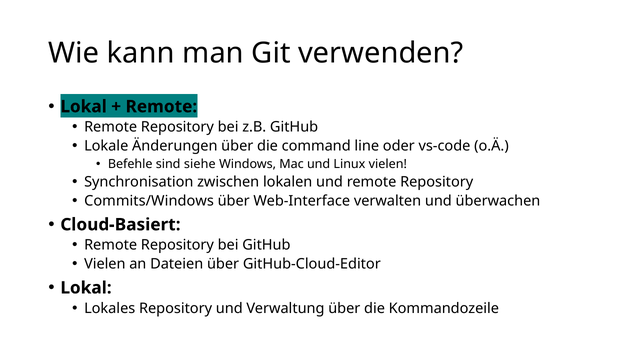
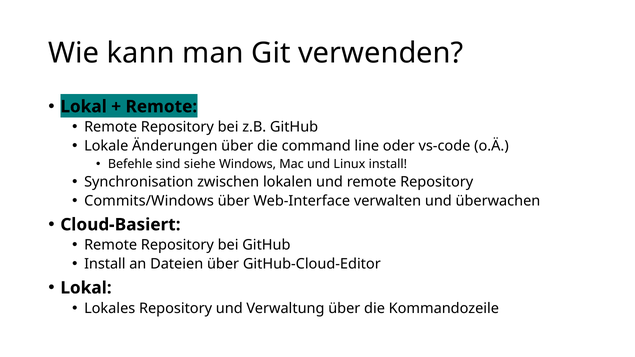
Linux vielen: vielen -> install (388, 164)
Vielen: Vielen -> Install (105, 264)
